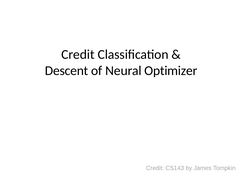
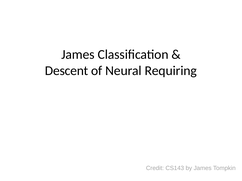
Credit: Credit -> James (78, 55)
Optimizer: Optimizer -> Requiring (171, 71)
